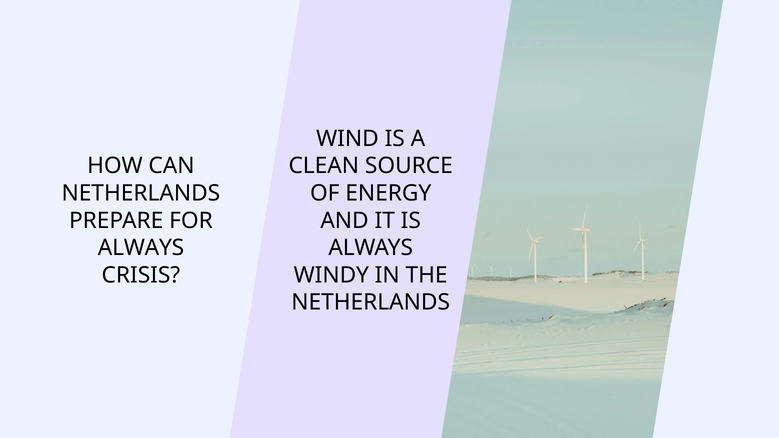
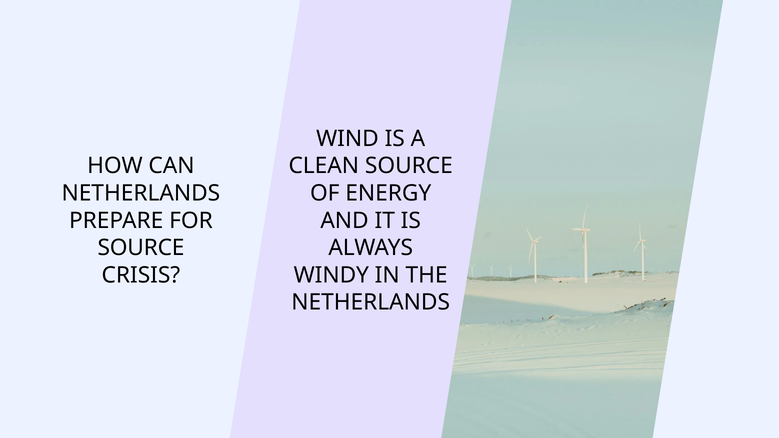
ALWAYS: ALWAYS -> SOURCE (141, 248)
